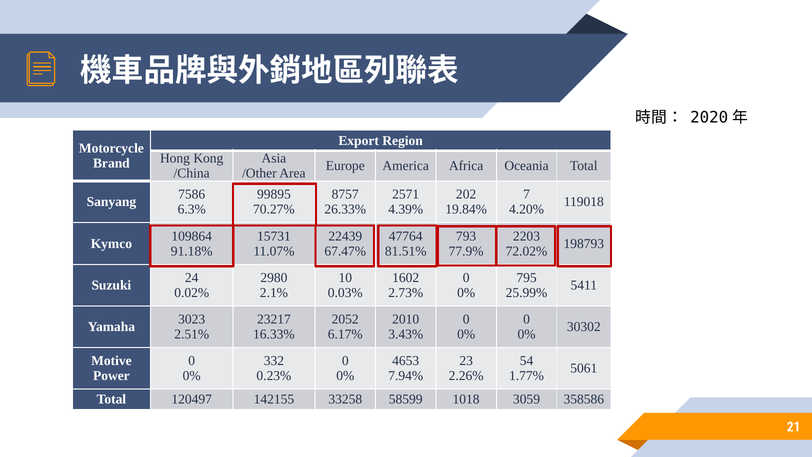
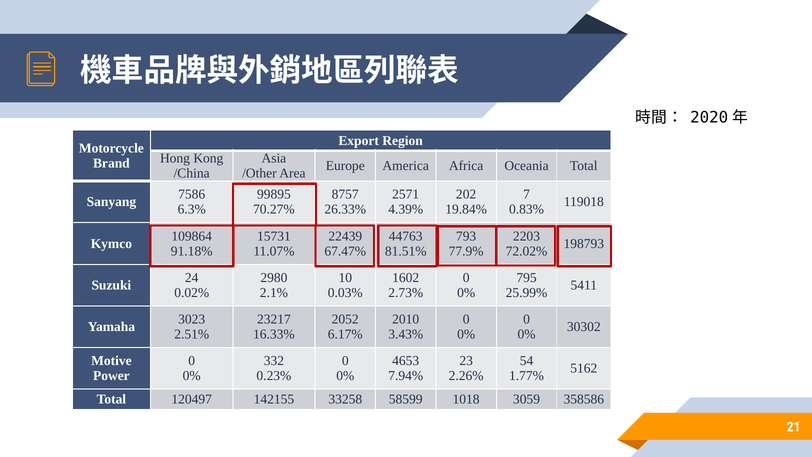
4.20%: 4.20% -> 0.83% (527, 209)
47764: 47764 -> 44763 (406, 236)
5061: 5061 -> 5162 (584, 368)
